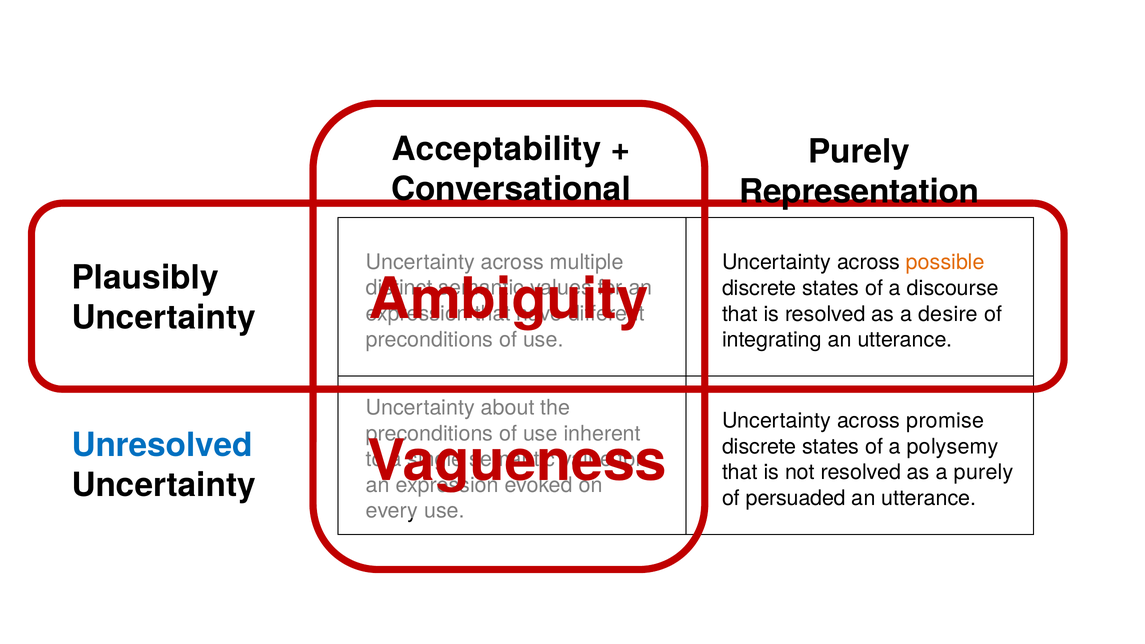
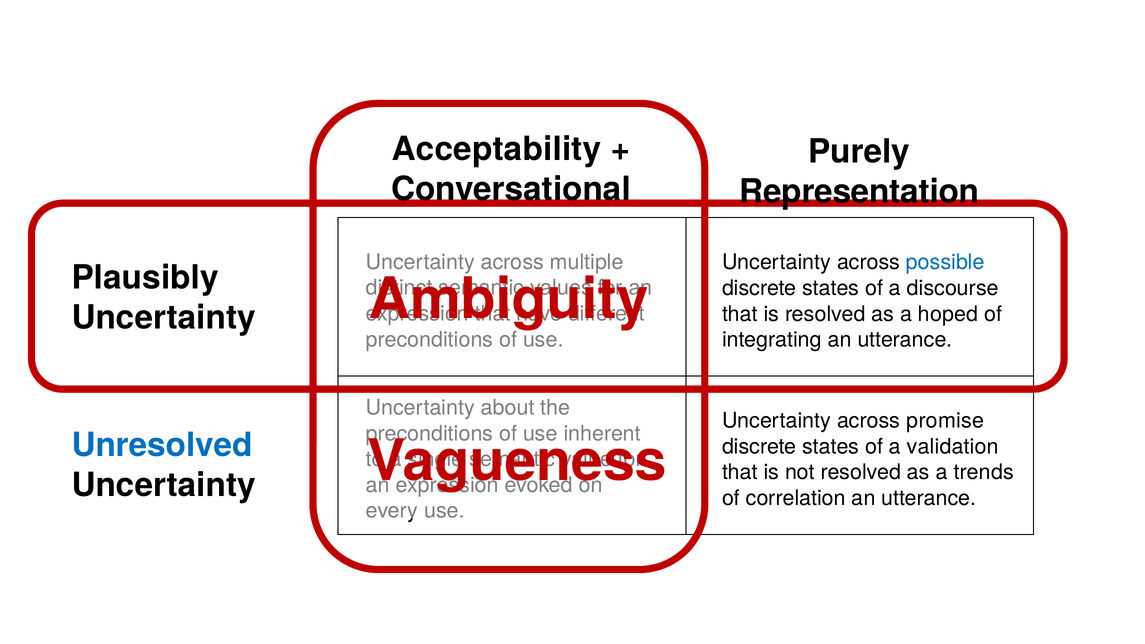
possible colour: orange -> blue (945, 262)
desire: desire -> hoped (948, 314)
polysemy: polysemy -> validation (953, 447)
a purely: purely -> trends (984, 472)
persuaded: persuaded -> correlation (796, 498)
